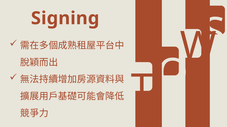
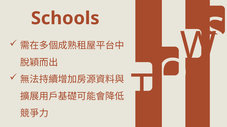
Signing: Signing -> Schools (65, 18)
